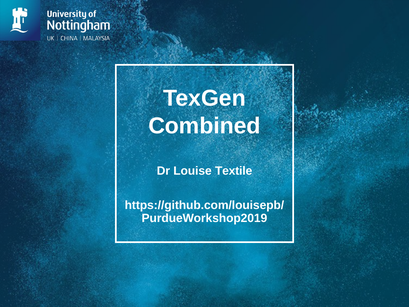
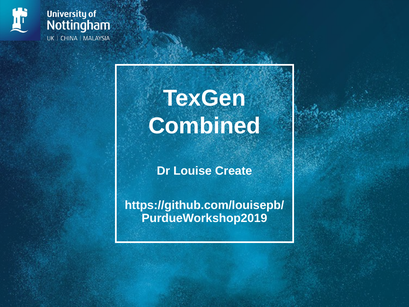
Textile: Textile -> Create (234, 171)
